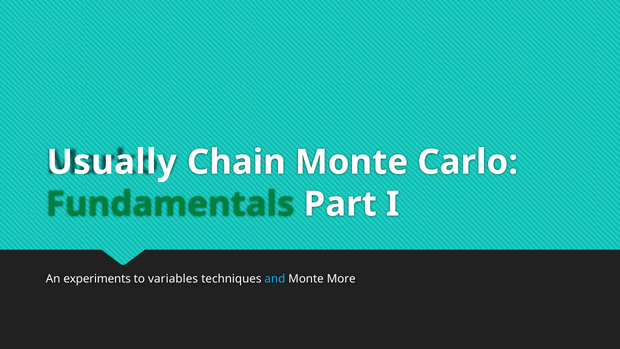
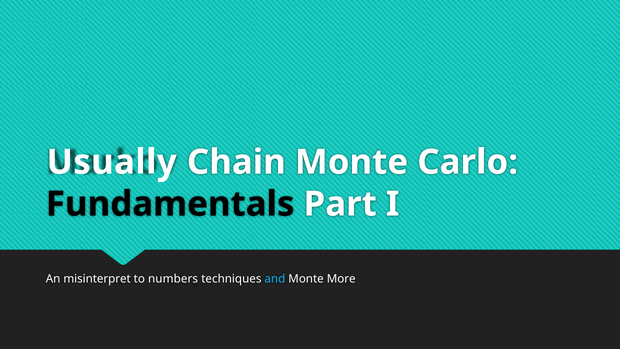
Fundamentals colour: green -> black (170, 204)
experiments: experiments -> misinterpret (97, 279)
variables: variables -> numbers (173, 279)
